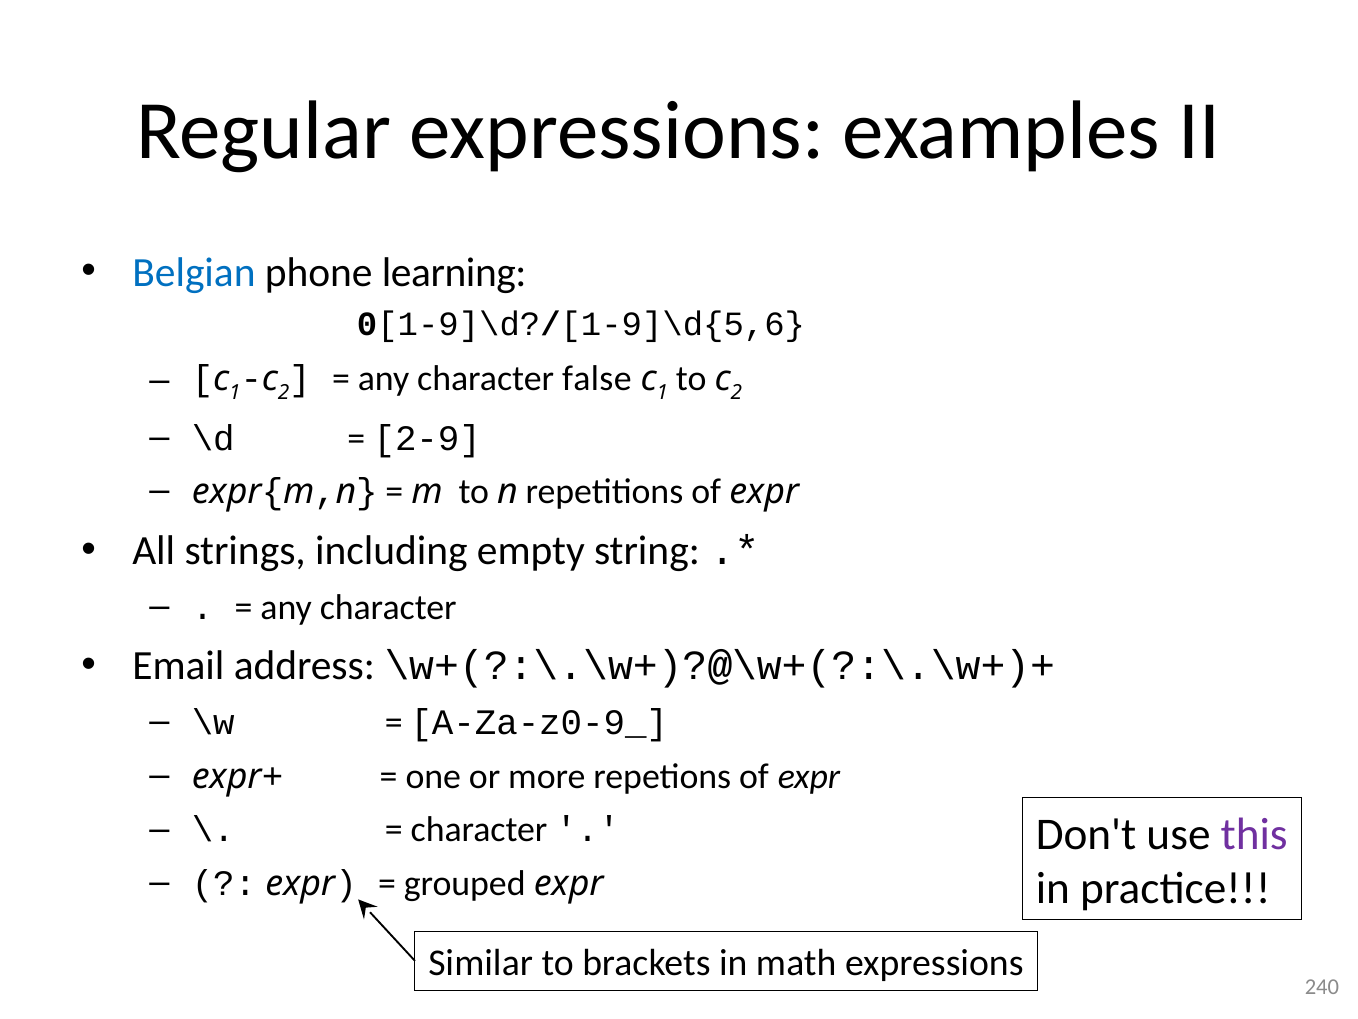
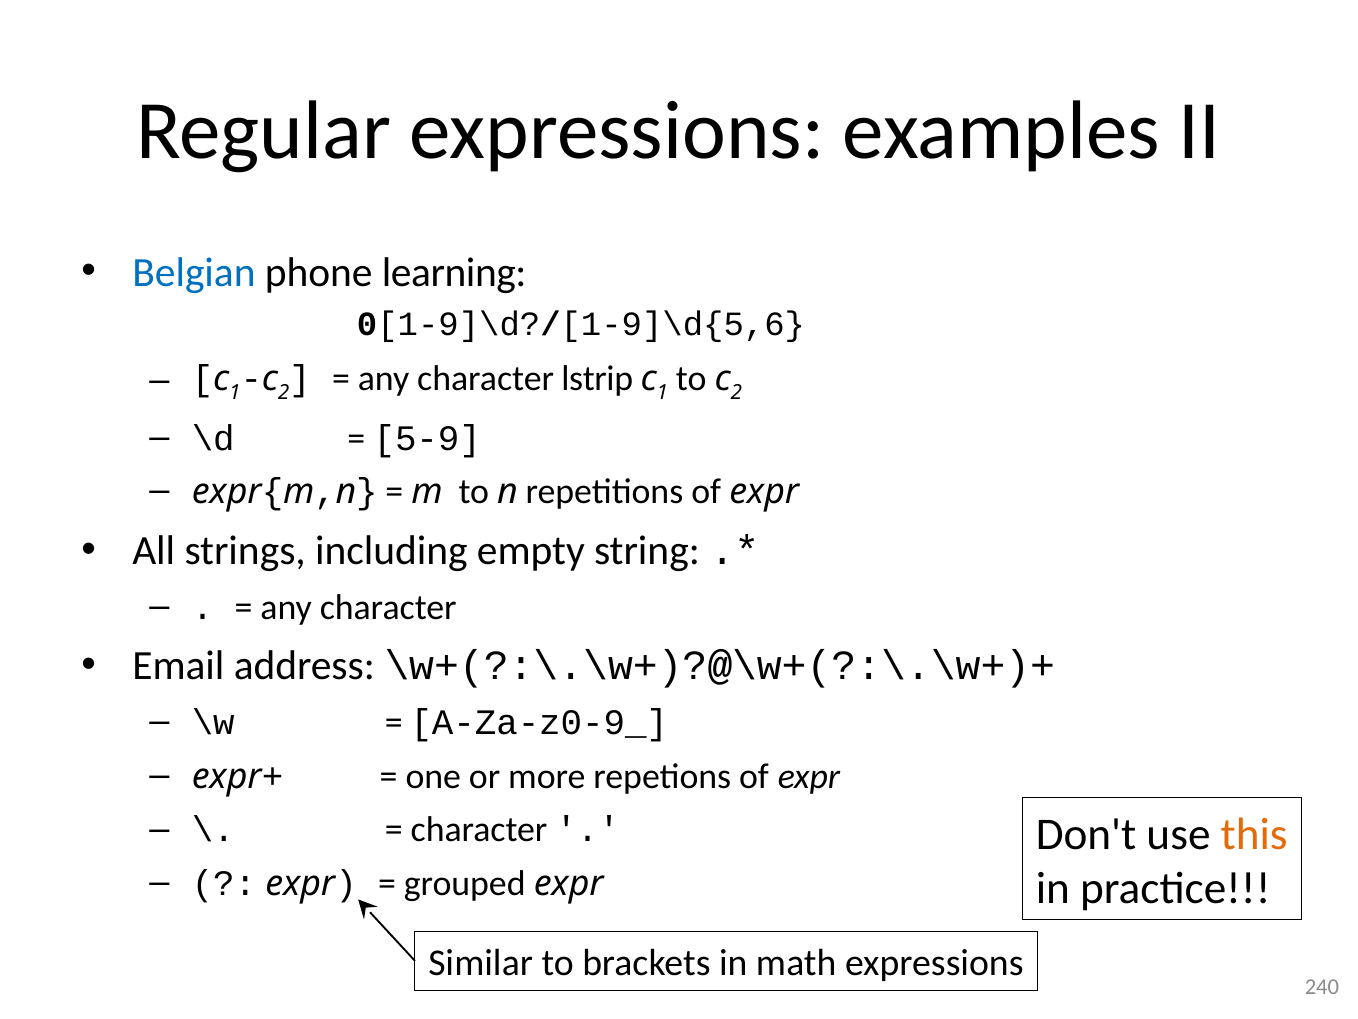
false: false -> lstrip (597, 379)
2-9: 2-9 -> 5-9 (427, 438)
this colour: purple -> orange (1254, 834)
